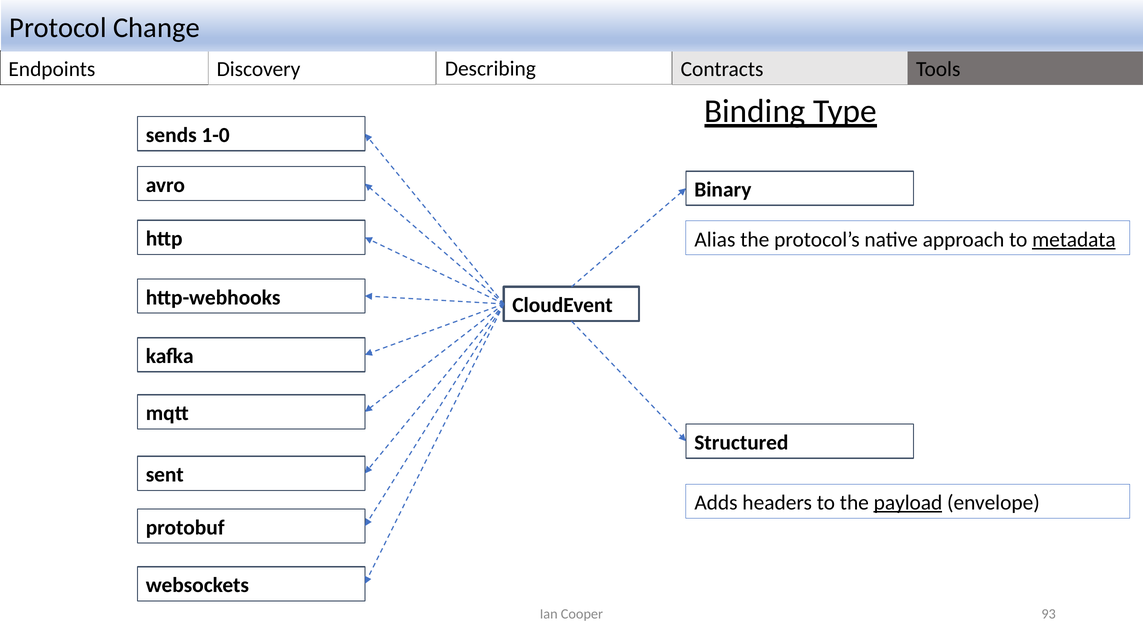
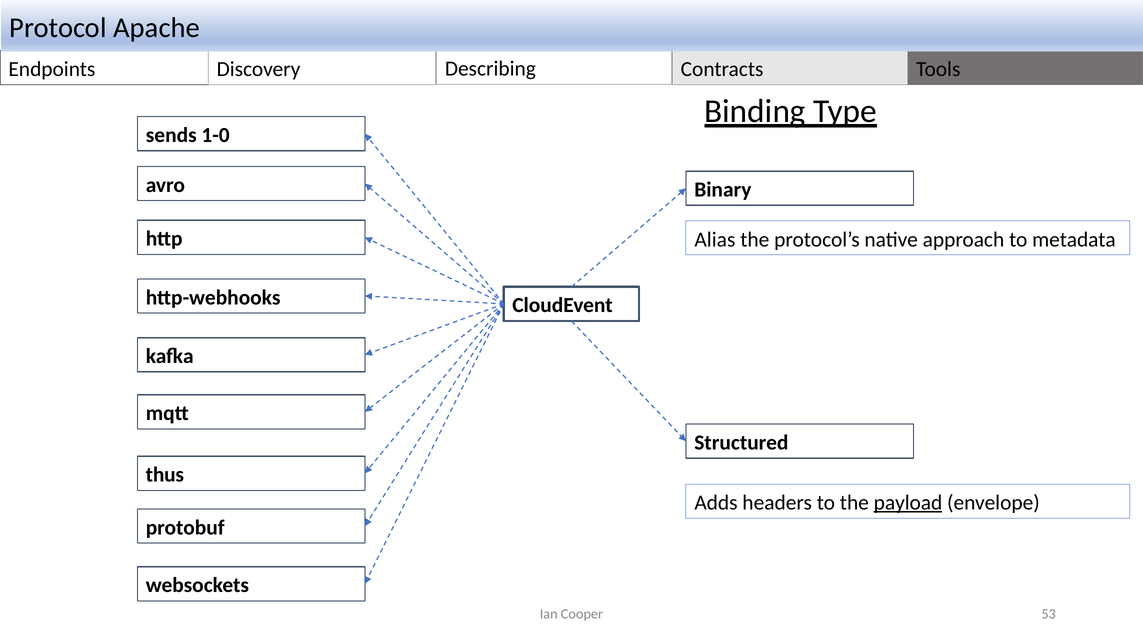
Change: Change -> Apache (157, 28)
metadata underline: present -> none (1074, 239)
sent: sent -> thus (165, 475)
93: 93 -> 53 (1049, 614)
